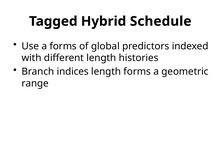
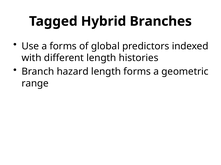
Schedule: Schedule -> Branches (161, 21)
indices: indices -> hazard (73, 72)
